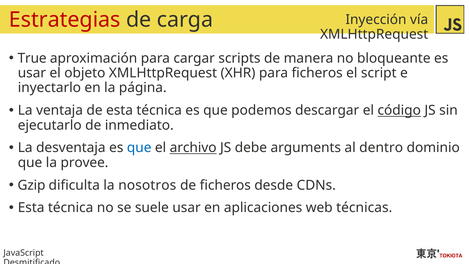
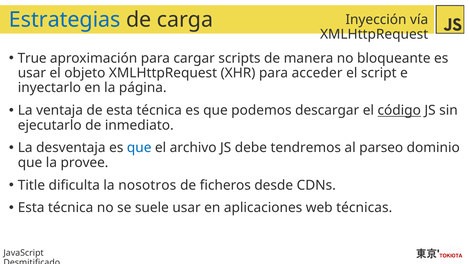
Estrategias colour: red -> blue (65, 20)
para ficheros: ficheros -> acceder (317, 73)
archivo underline: present -> none (193, 148)
arguments: arguments -> tendremos (306, 148)
dentro: dentro -> parseo (381, 148)
Gzip: Gzip -> Title (31, 185)
